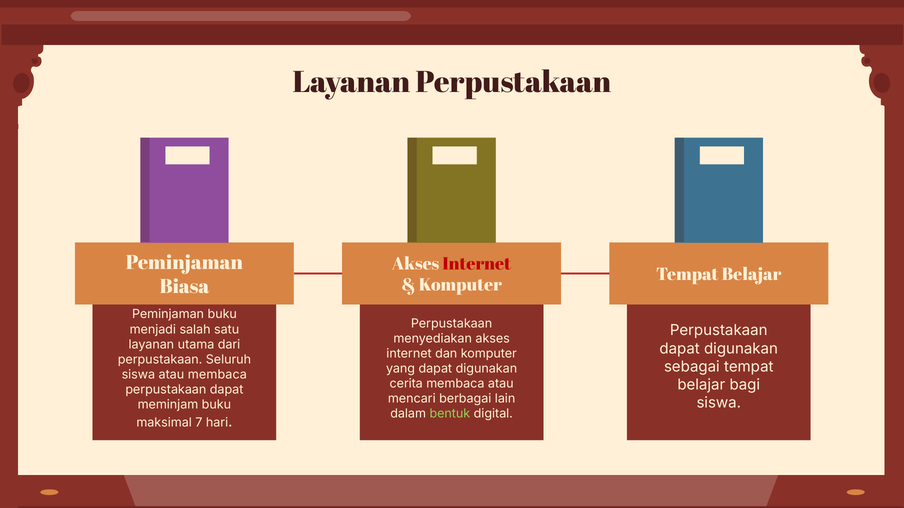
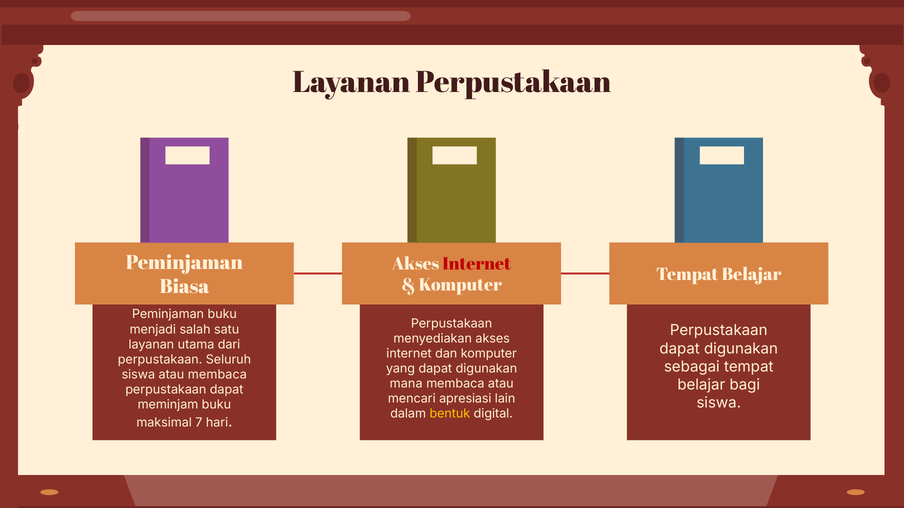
cerita: cerita -> mana (406, 384)
berbagai: berbagai -> apresiasi (465, 399)
bentuk colour: light green -> yellow (450, 414)
